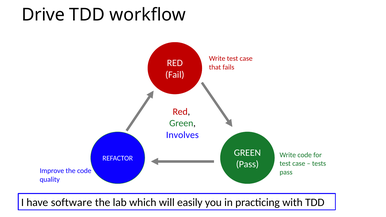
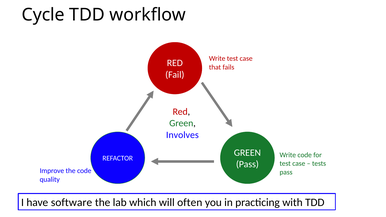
Drive: Drive -> Cycle (43, 15)
easily: easily -> often (190, 203)
